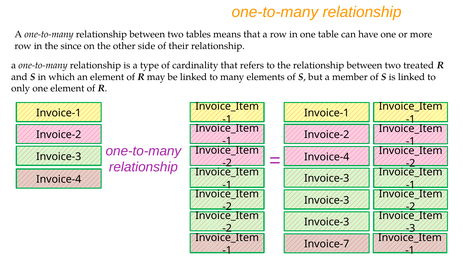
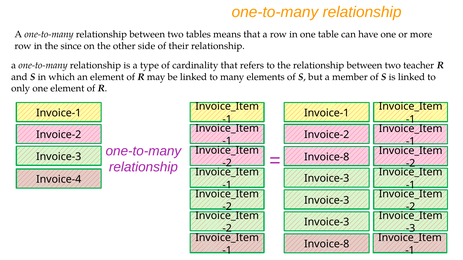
treated: treated -> teacher (419, 65)
Invoice-4: Invoice-4 -> Invoice-8 (327, 157)
Invoice-7: Invoice-7 -> Invoice-8 (327, 244)
